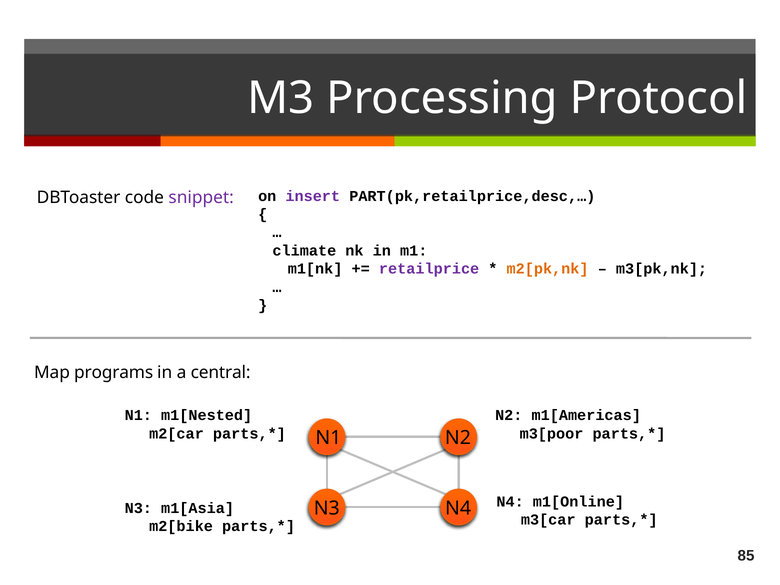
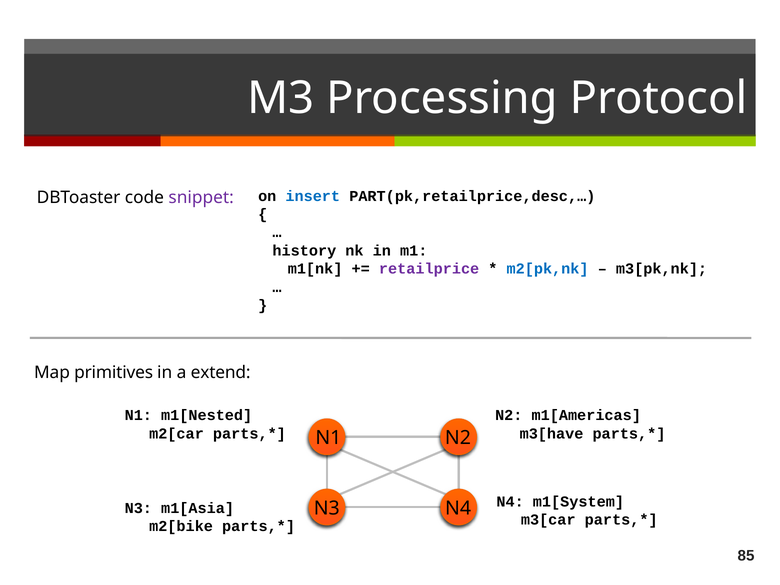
insert colour: purple -> blue (313, 196)
climate: climate -> history (304, 251)
m2[pk,nk colour: orange -> blue (548, 269)
programs: programs -> primitives (114, 372)
central: central -> extend (221, 372)
m3[poor: m3[poor -> m3[have (552, 434)
m1[Online: m1[Online -> m1[System (578, 502)
